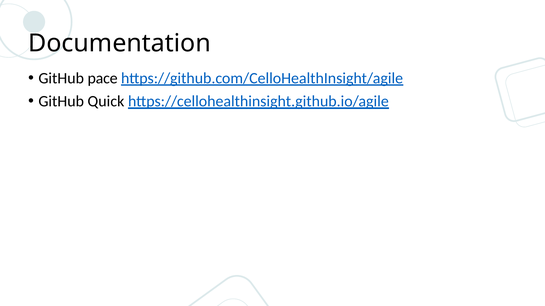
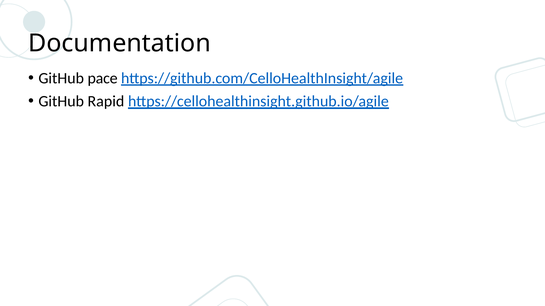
Quick: Quick -> Rapid (106, 102)
